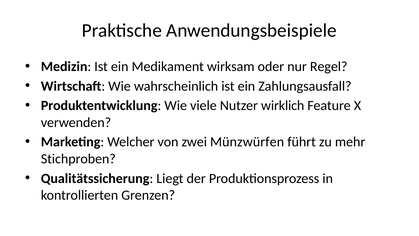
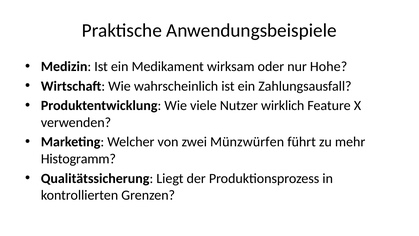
Regel: Regel -> Hohe (329, 66)
Stichproben: Stichproben -> Histogramm (78, 159)
